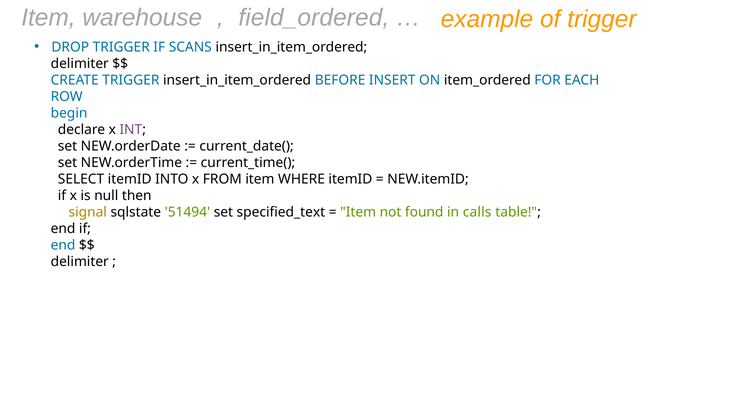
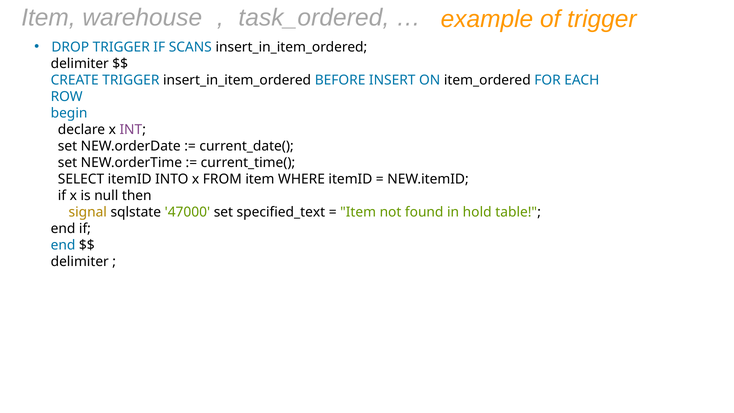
field_ordered: field_ordered -> task_ordered (314, 17)
51494: 51494 -> 47000 (187, 212)
calls: calls -> hold (477, 212)
